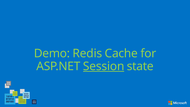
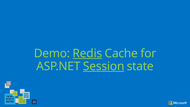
Redis underline: none -> present (87, 53)
